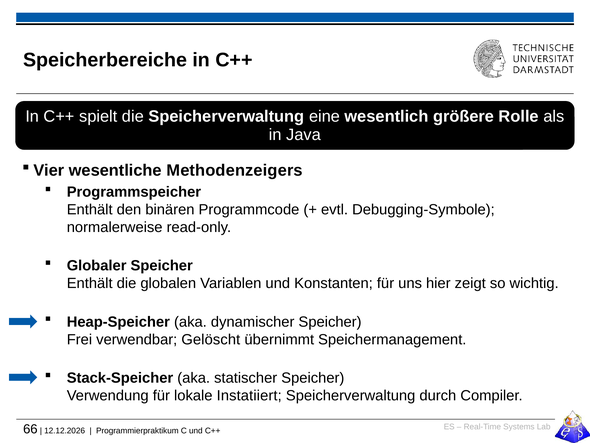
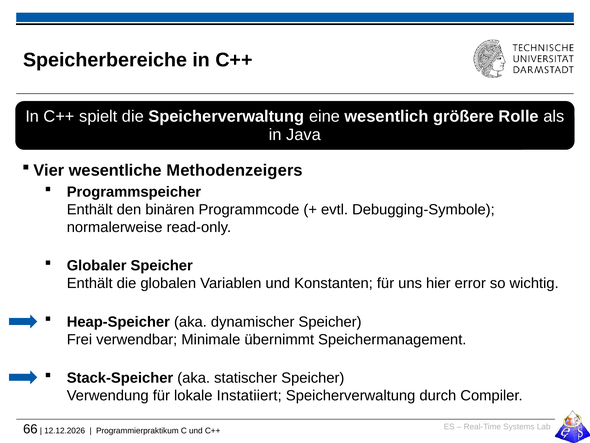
zeigt: zeigt -> error (470, 283)
Gelöscht: Gelöscht -> Minimale (211, 339)
